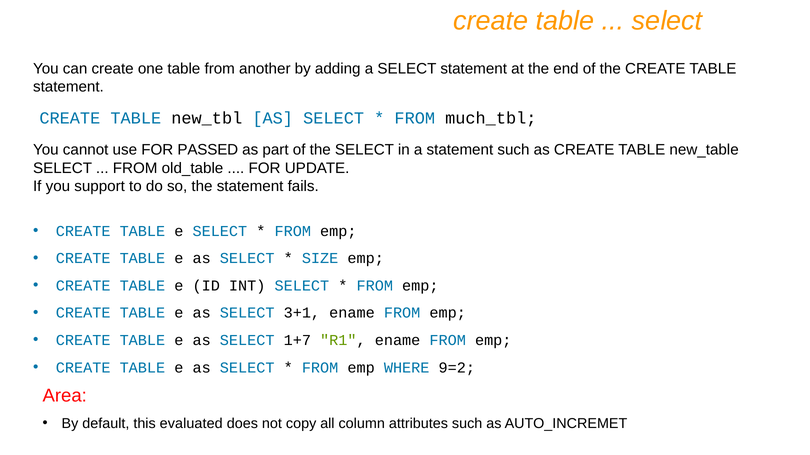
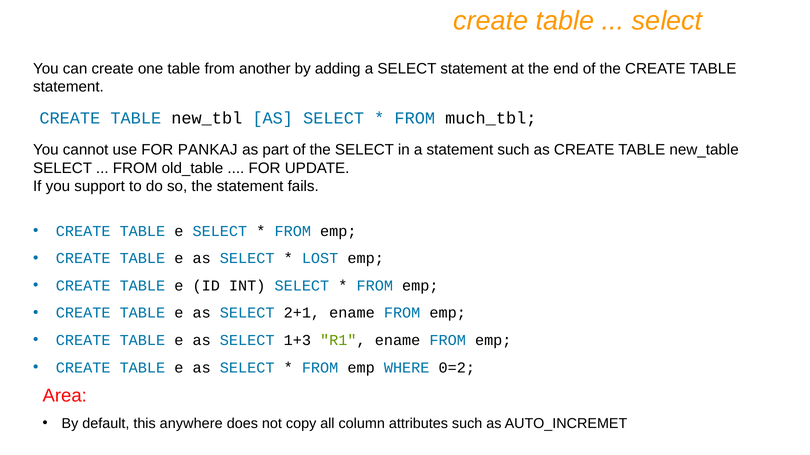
PASSED: PASSED -> PANKAJ (208, 150)
SIZE: SIZE -> LOST (320, 259)
3+1: 3+1 -> 2+1 (302, 313)
1+7: 1+7 -> 1+3 (297, 341)
9=2: 9=2 -> 0=2 (457, 368)
evaluated: evaluated -> anywhere (191, 424)
